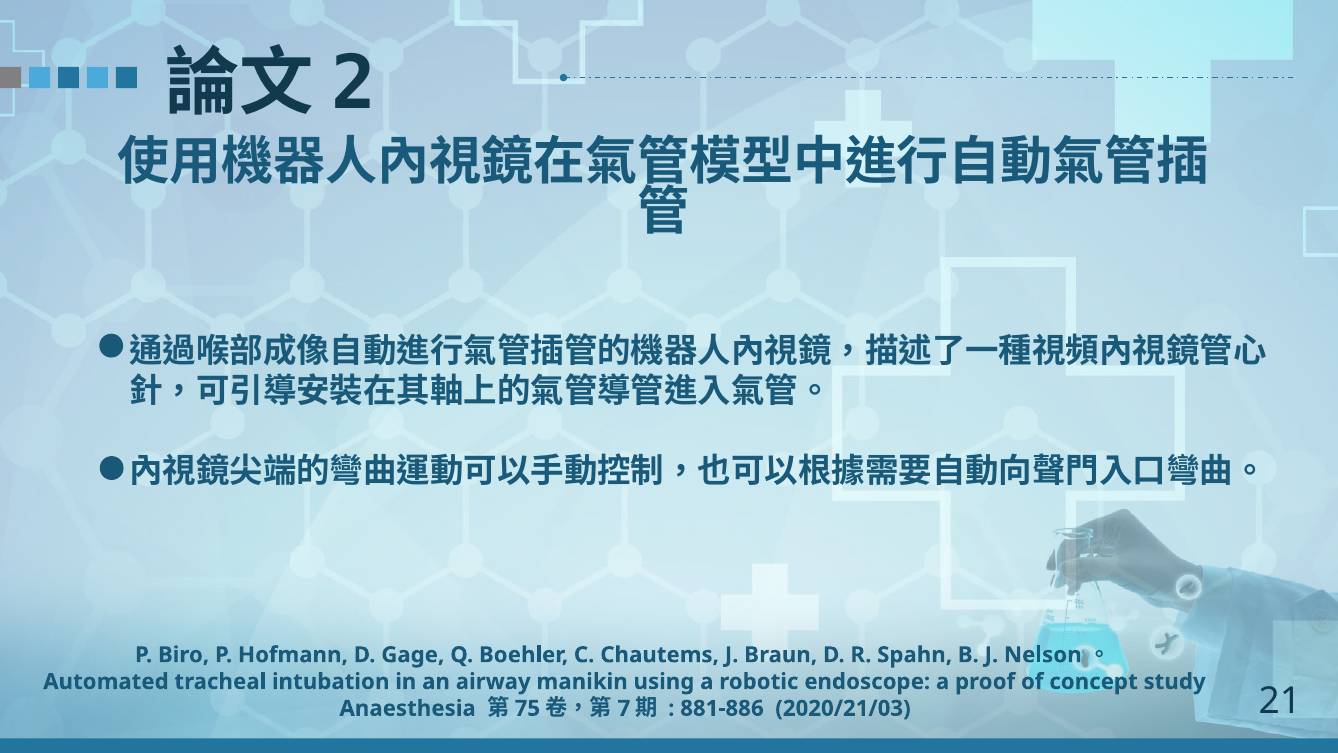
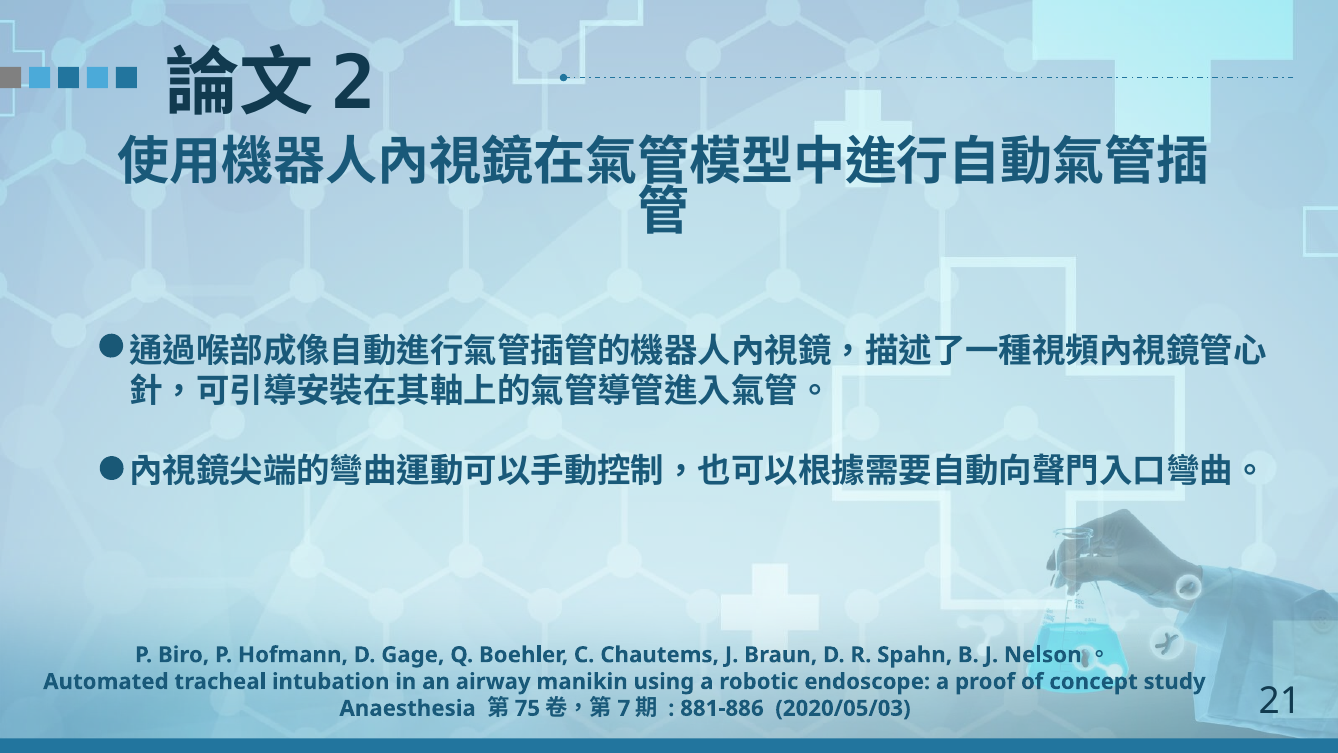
2020/21/03: 2020/21/03 -> 2020/05/03 (843, 708)
